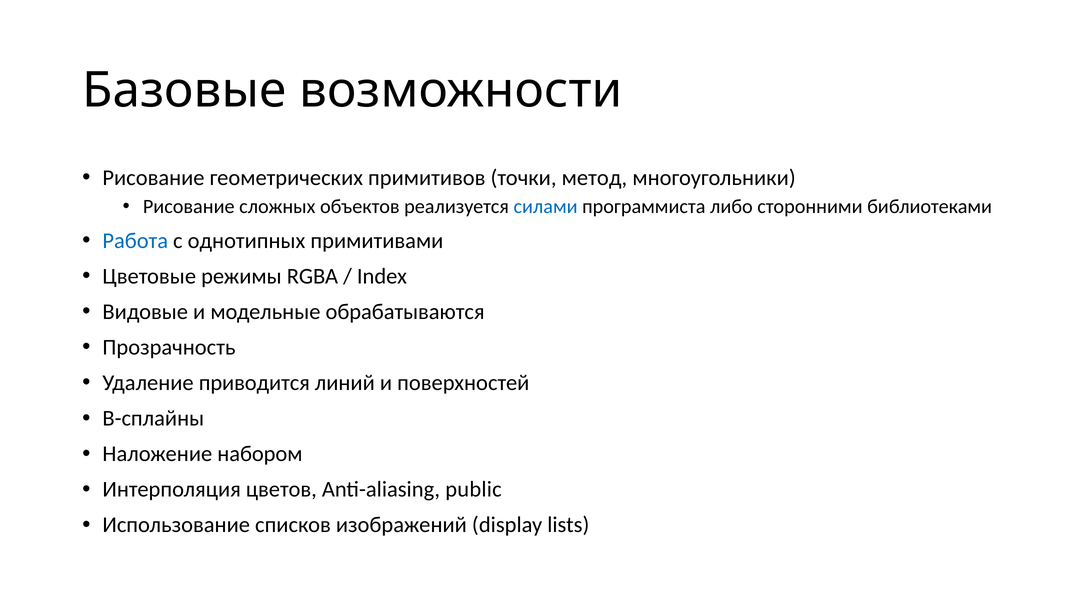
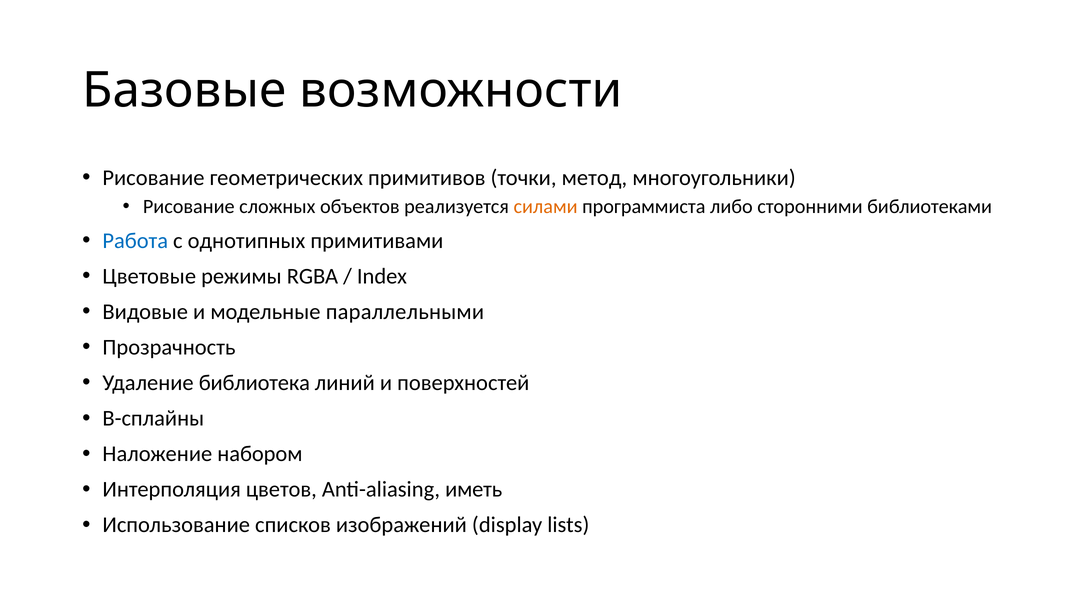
силами colour: blue -> orange (546, 206)
обрабатываются: обрабатываются -> параллельными (405, 312)
приводится: приводится -> библиотека (254, 383)
public: public -> иметь (474, 489)
